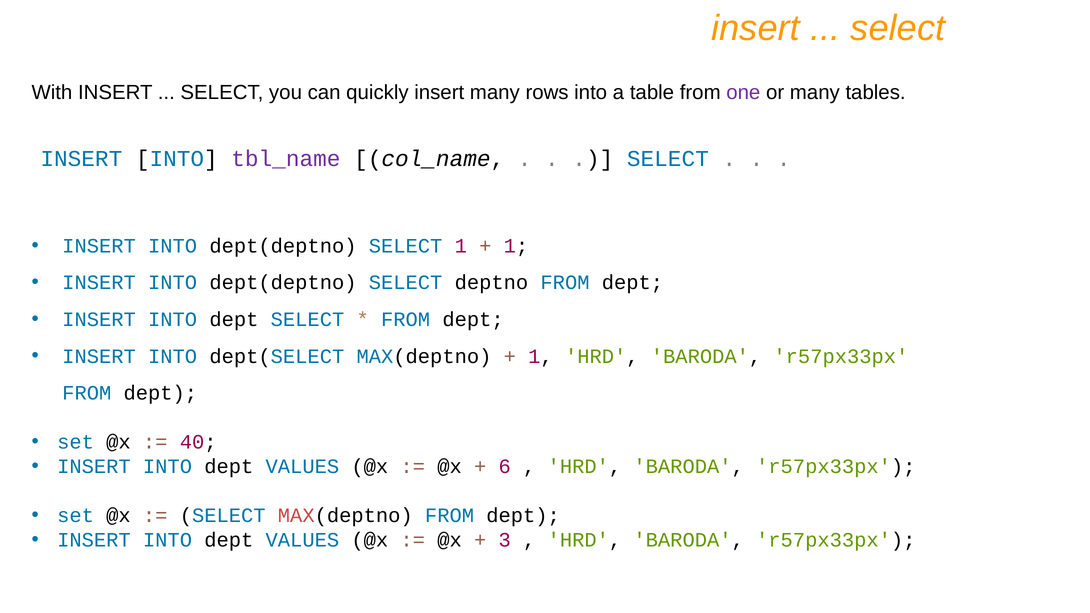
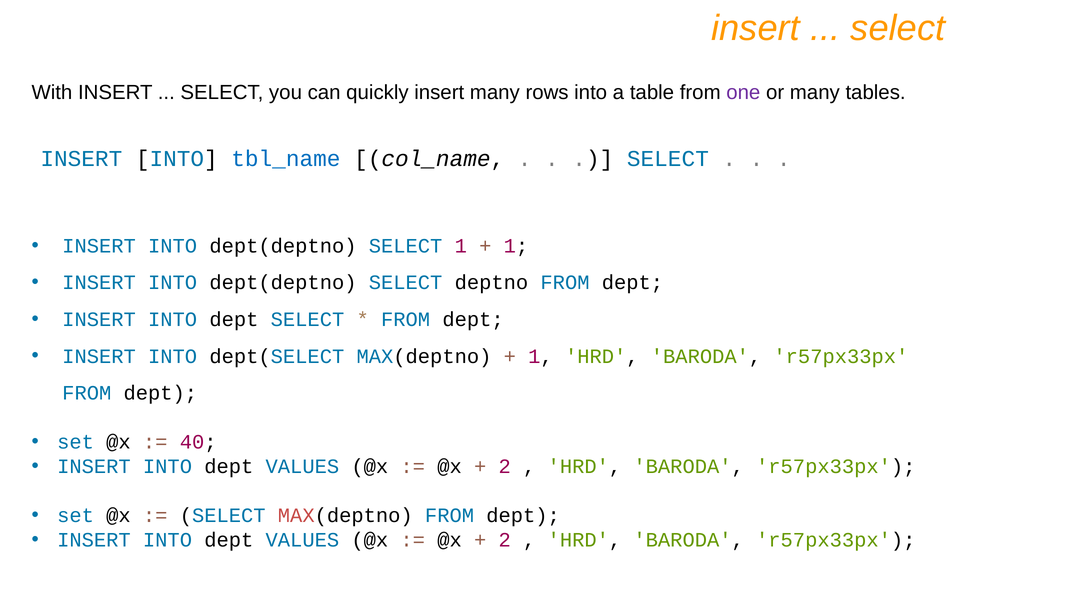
tbl_name colour: purple -> blue (286, 159)
6: 6 -> 2 (505, 467)
3: 3 -> 2 (505, 540)
